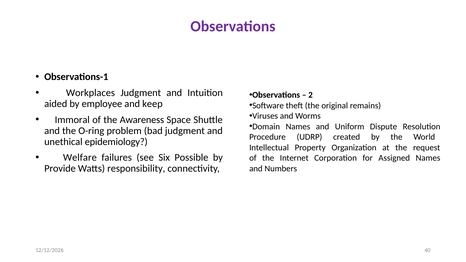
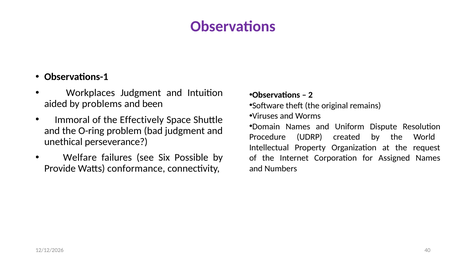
employee: employee -> problems (102, 104)
keep: keep -> been (153, 104)
Awareness: Awareness -> Effectively (142, 120)
epidemiology: epidemiology -> perseverance (116, 142)
responsibility: responsibility -> conformance (136, 169)
